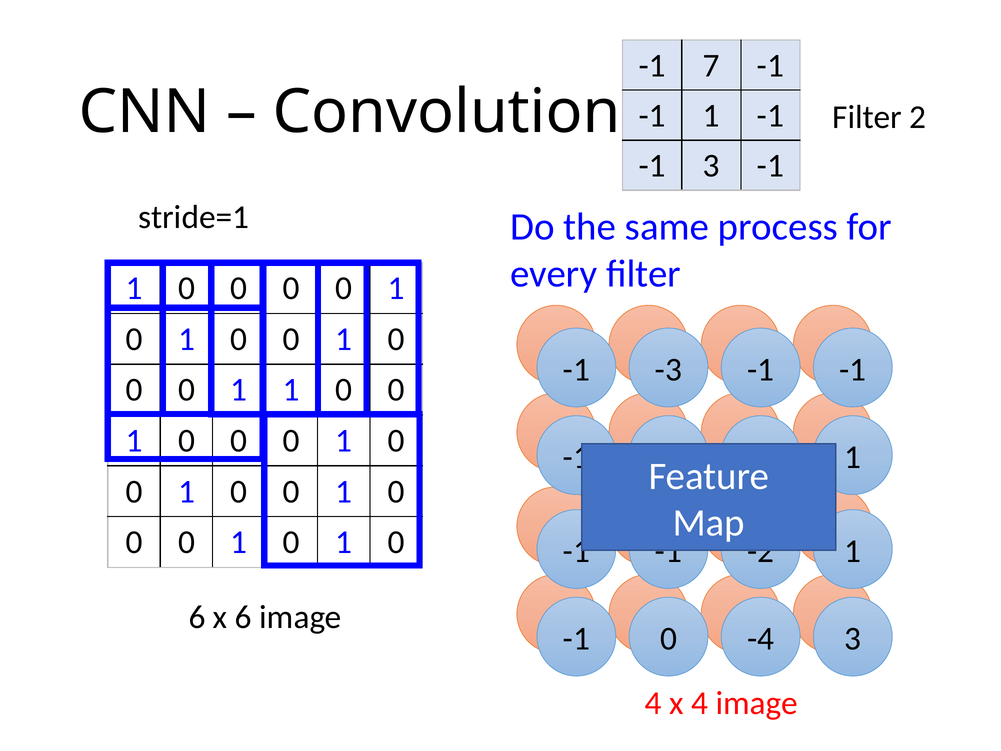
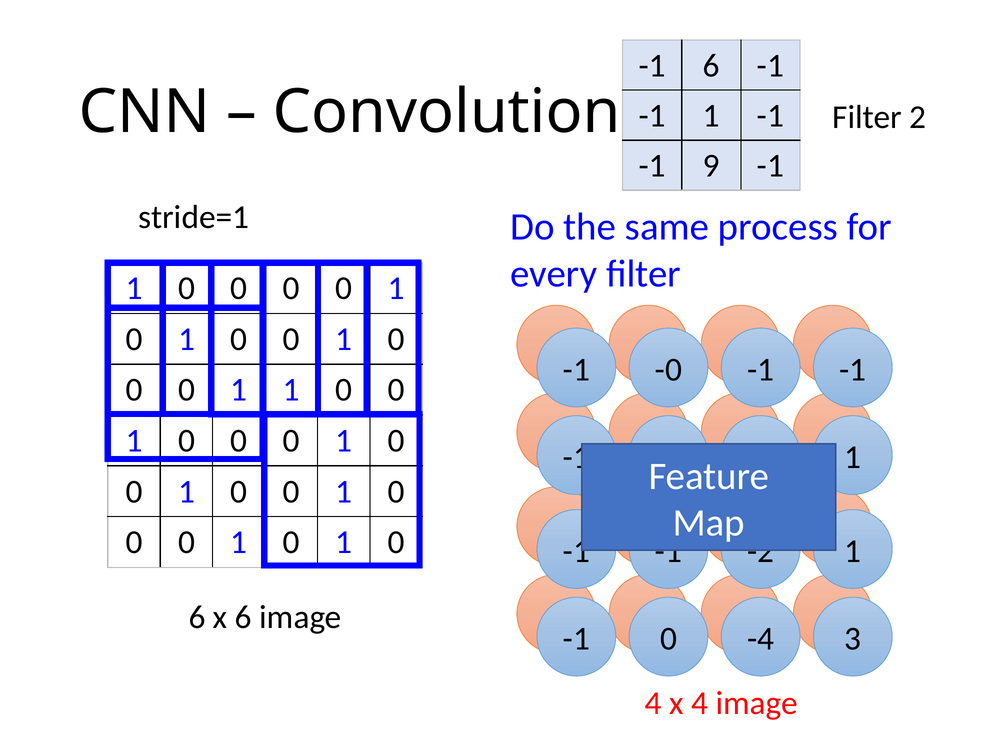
-1 7: 7 -> 6 (711, 66)
-1 3: 3 -> 9 (711, 166)
-3: -3 -> -0 (669, 370)
